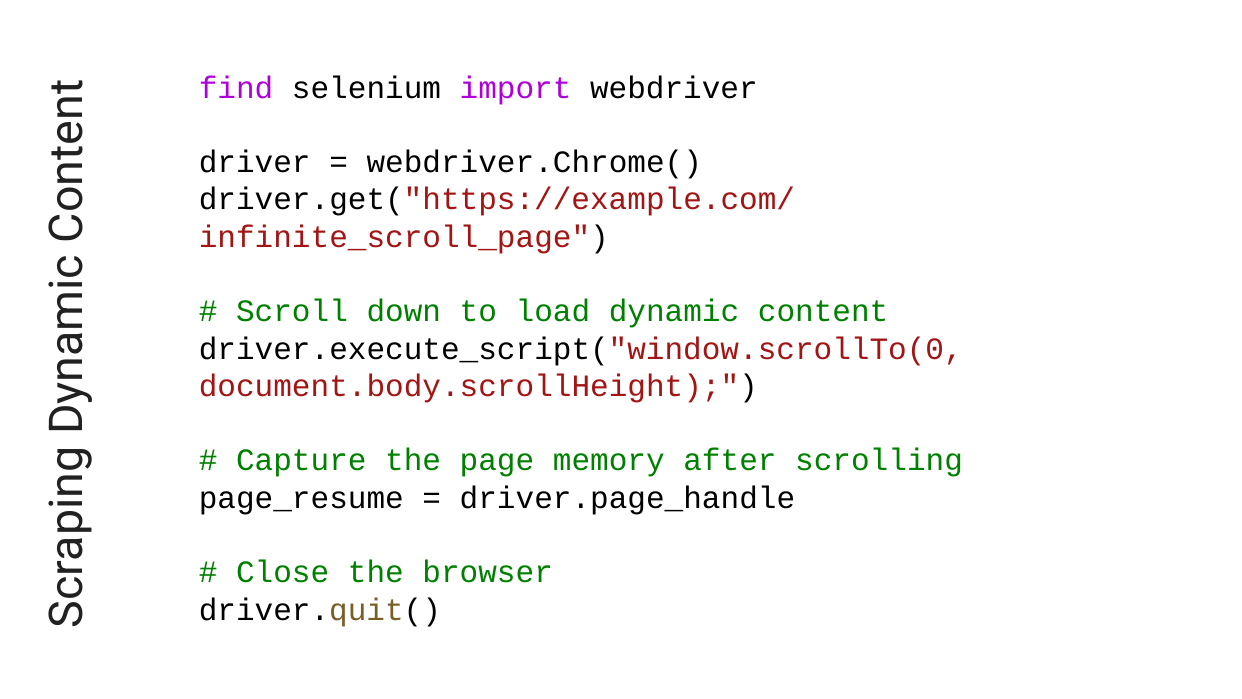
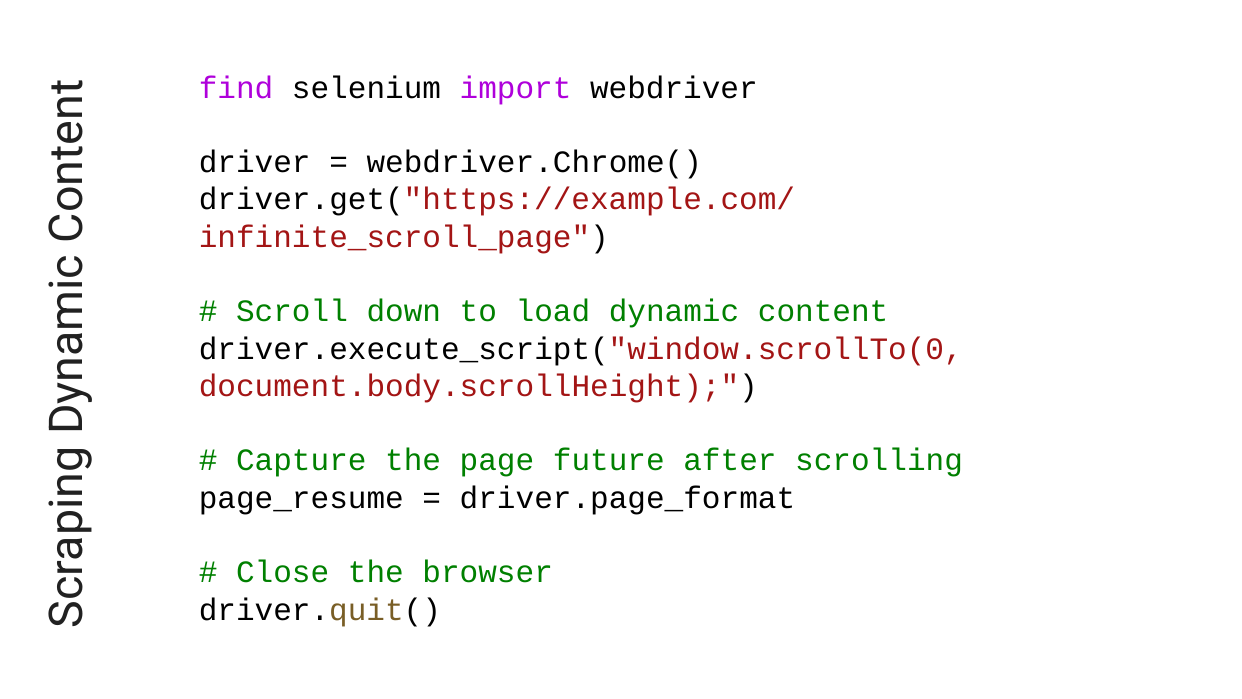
memory: memory -> future (609, 460)
driver.page_handle: driver.page_handle -> driver.page_format (627, 498)
